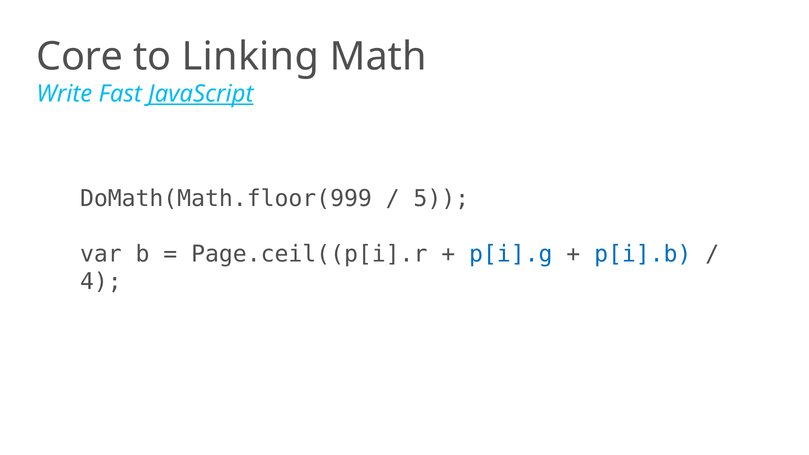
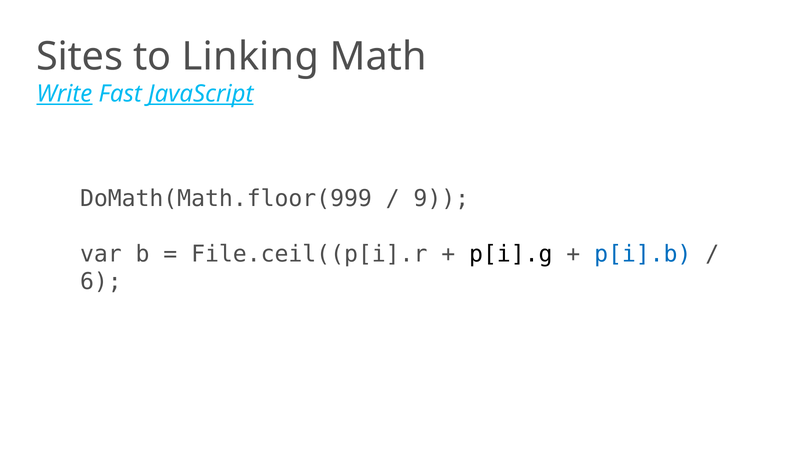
Core: Core -> Sites (80, 57)
Write underline: none -> present (64, 94)
5: 5 -> 9 (441, 198)
Page.ceil((p[i].r: Page.ceil((p[i].r -> File.ceil((p[i].r (309, 254)
p[i].g colour: blue -> black (511, 254)
4: 4 -> 6 (101, 282)
